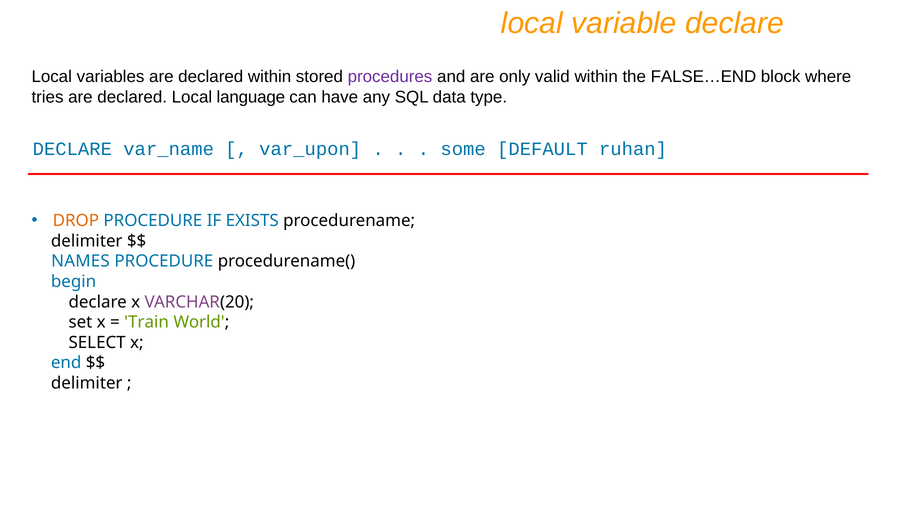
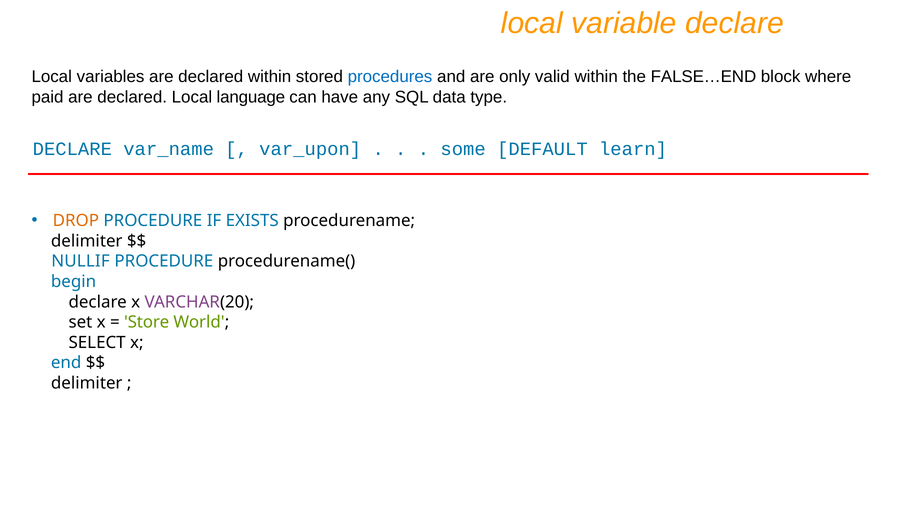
procedures colour: purple -> blue (390, 77)
tries: tries -> paid (48, 97)
ruhan: ruhan -> learn (633, 149)
NAMES: NAMES -> NULLIF (80, 262)
Train: Train -> Store (147, 323)
